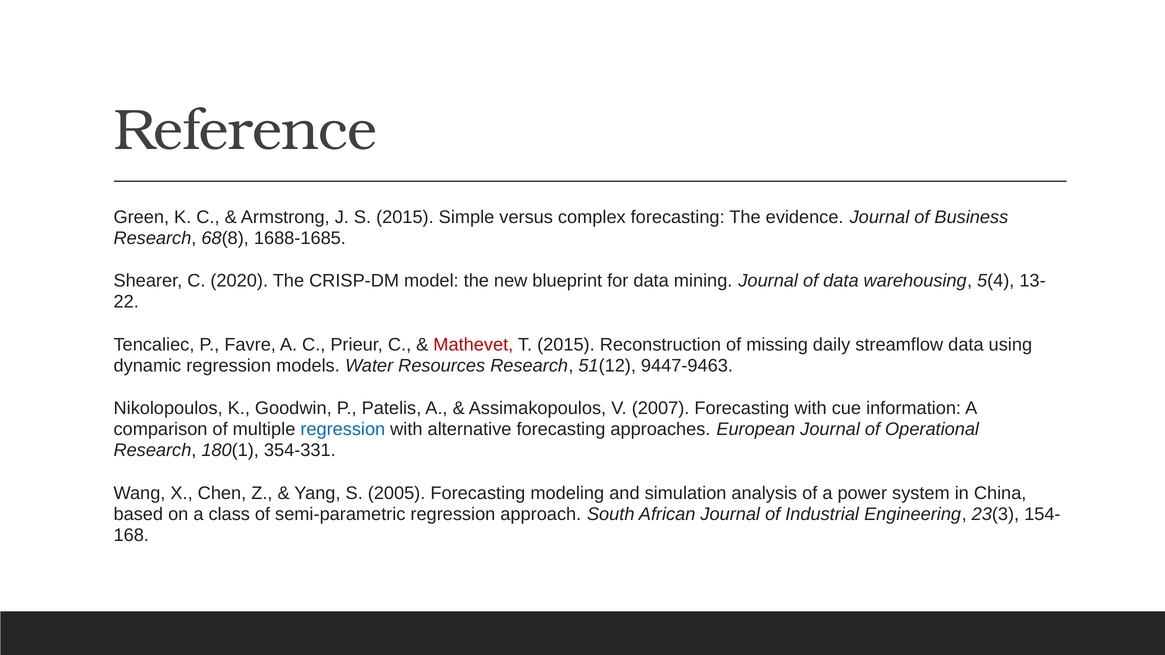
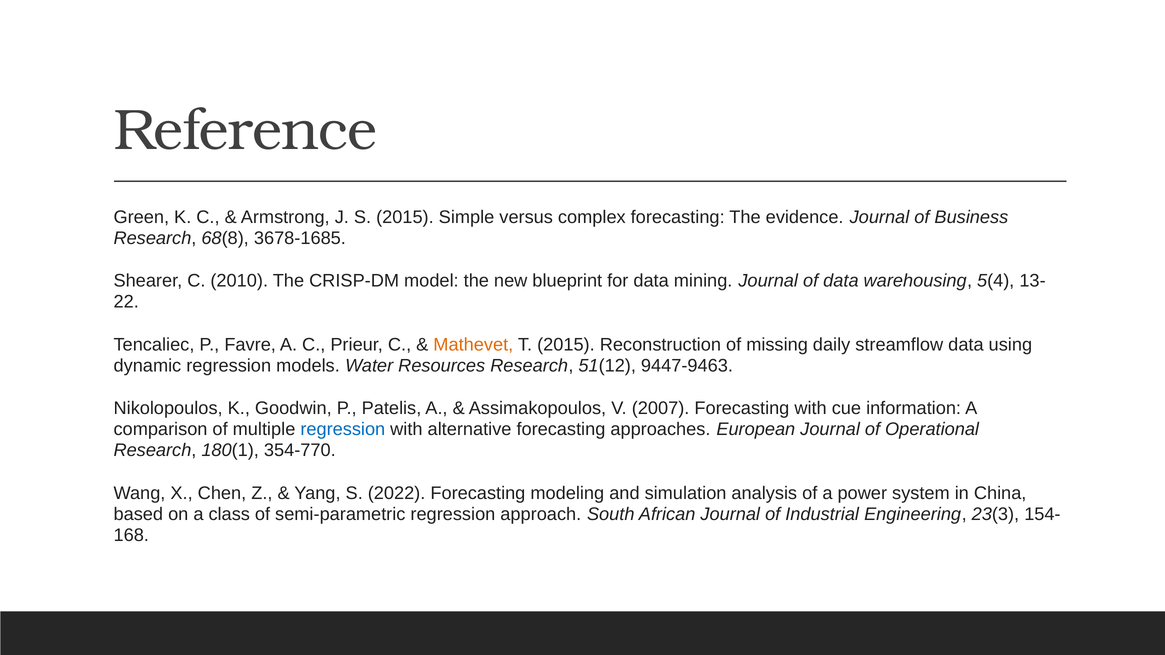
1688-1685: 1688-1685 -> 3678-1685 (300, 238)
2020: 2020 -> 2010 (239, 281)
Mathevet colour: red -> orange (473, 345)
354-331: 354-331 -> 354-770 (300, 451)
2005: 2005 -> 2022 (397, 493)
